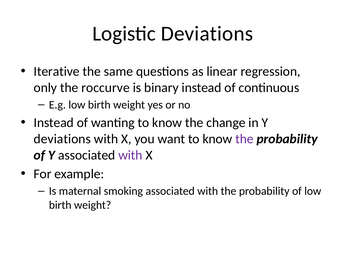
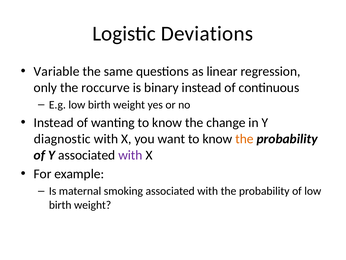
Iterative: Iterative -> Variable (57, 71)
deviations: deviations -> diagnostic (62, 139)
the colour: purple -> orange (244, 139)
